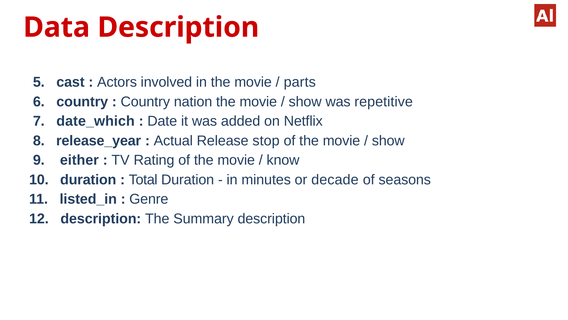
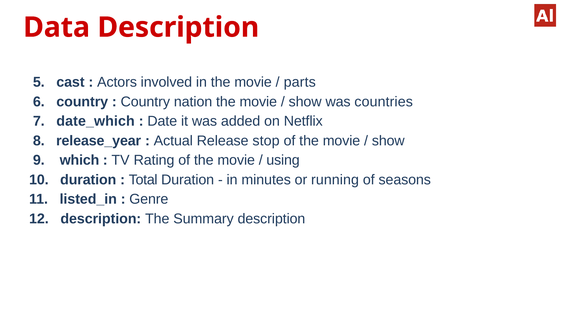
repetitive: repetitive -> countries (384, 102)
either: either -> which (79, 160)
know: know -> using (283, 160)
decade: decade -> running (335, 179)
